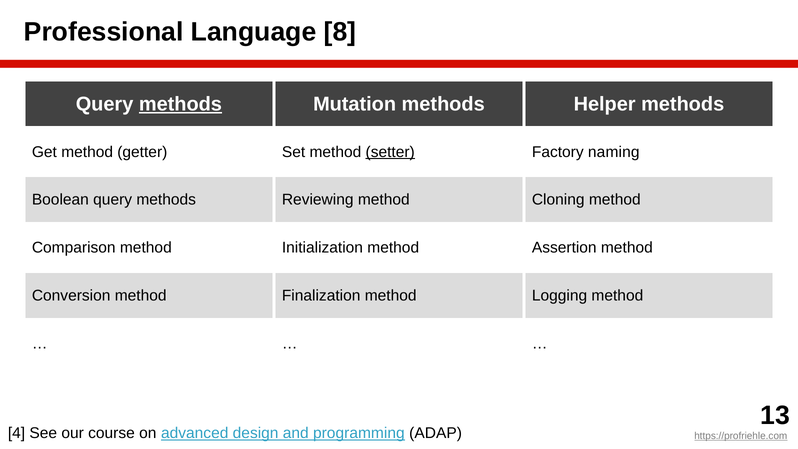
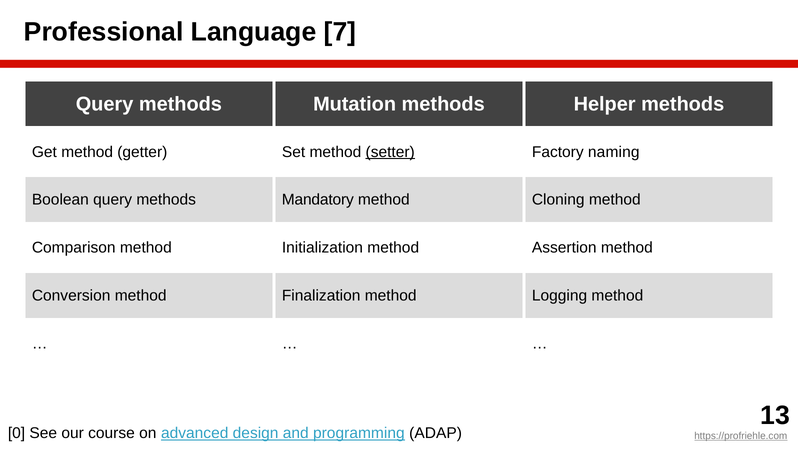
8: 8 -> 7 (340, 32)
methods underline: present -> none (180, 104)
Reviewing: Reviewing -> Mandatory (318, 200)
4: 4 -> 0 (17, 433)
